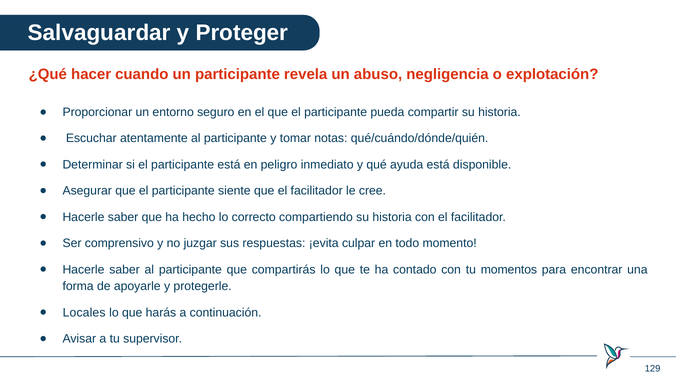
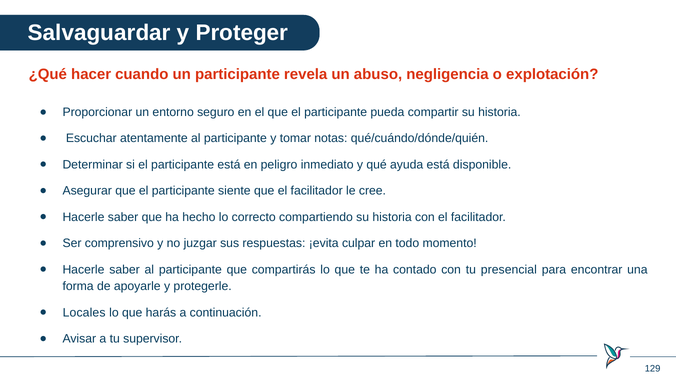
momentos: momentos -> presencial (509, 270)
